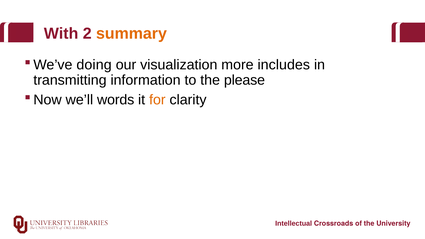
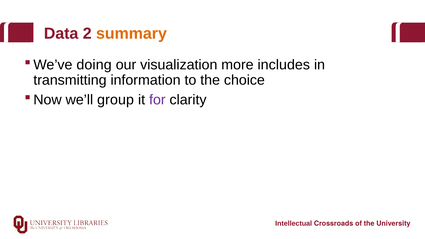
With: With -> Data (61, 34)
please: please -> choice (244, 80)
words: words -> group (116, 100)
for colour: orange -> purple (157, 100)
